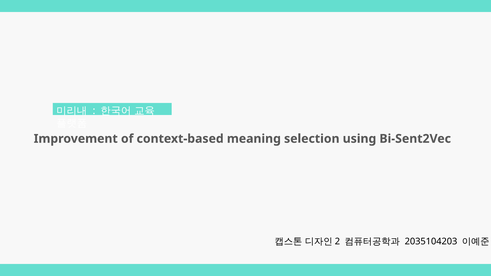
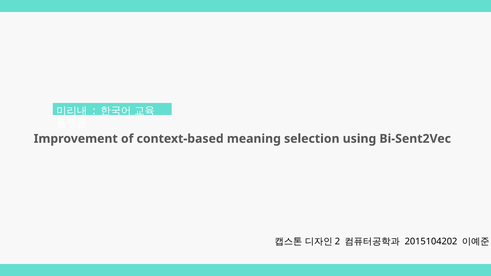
2035104203: 2035104203 -> 2015104202 (431, 242)
